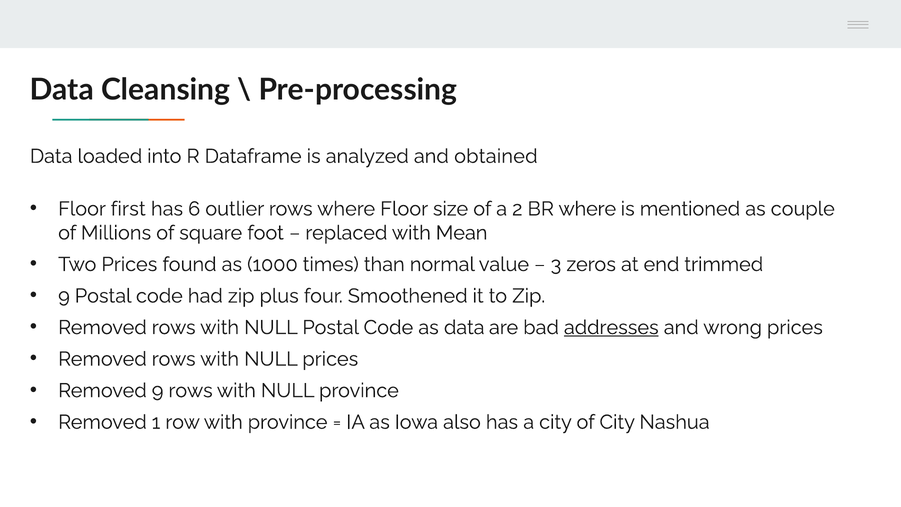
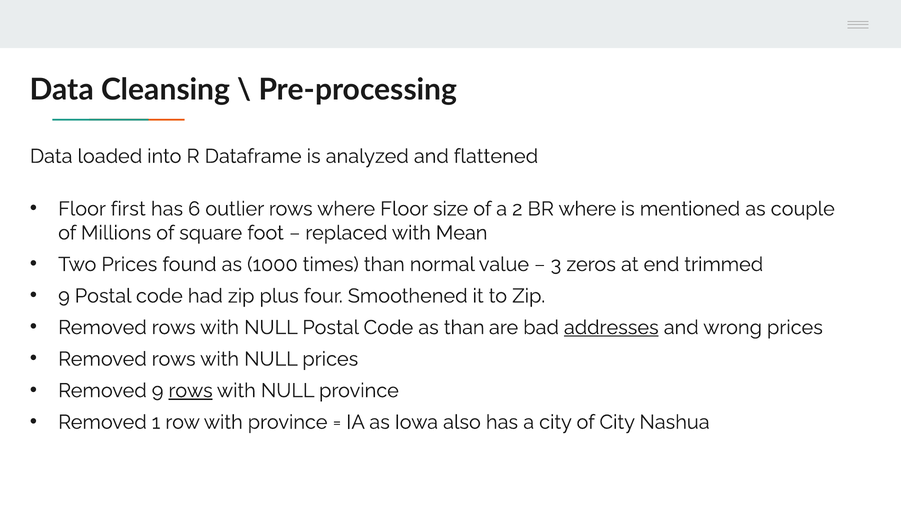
obtained: obtained -> flattened (496, 156)
as data: data -> than (464, 327)
rows underline: none -> present (191, 390)
